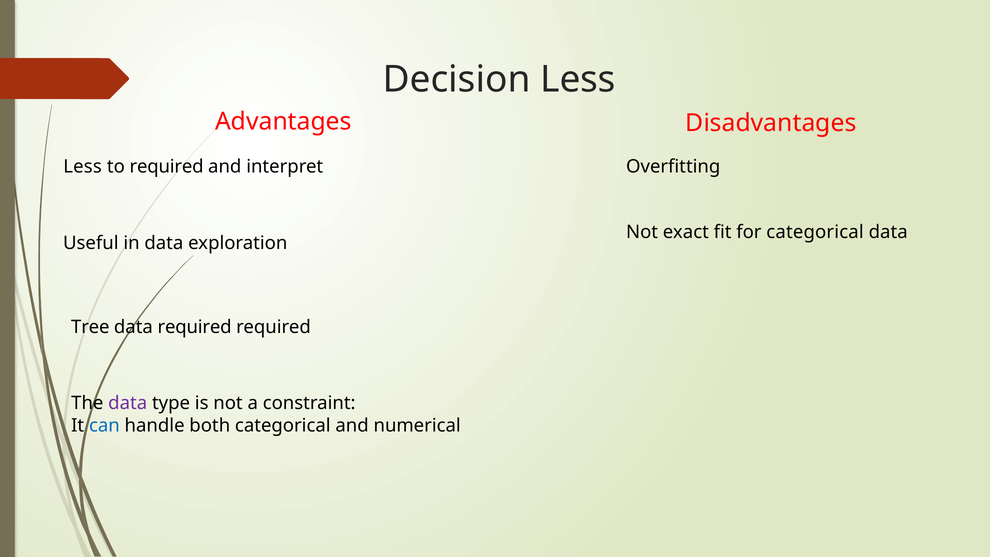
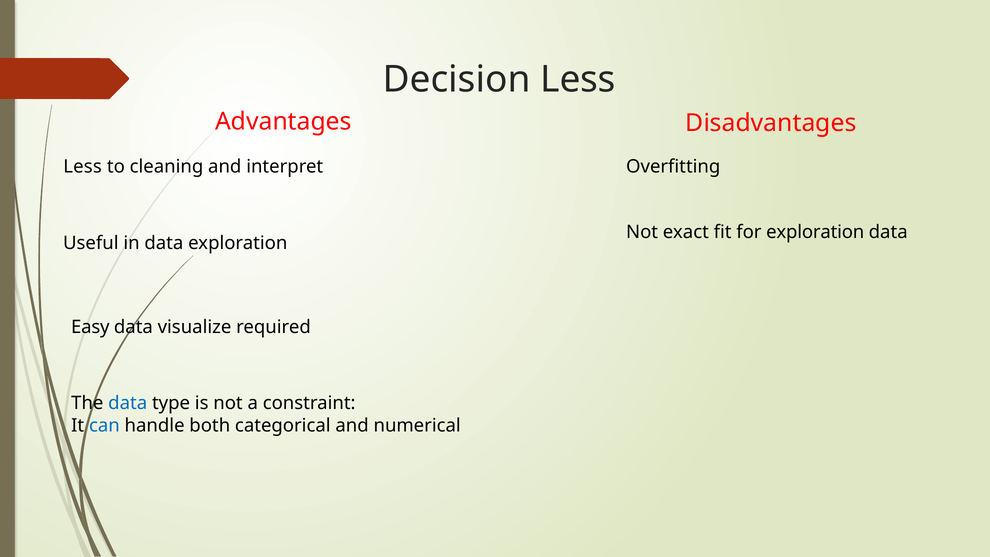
to required: required -> cleaning (166, 167)
for categorical: categorical -> exploration (815, 232)
Tree: Tree -> Easy (90, 327)
data required: required -> visualize (195, 327)
data colour: purple -> blue (128, 403)
